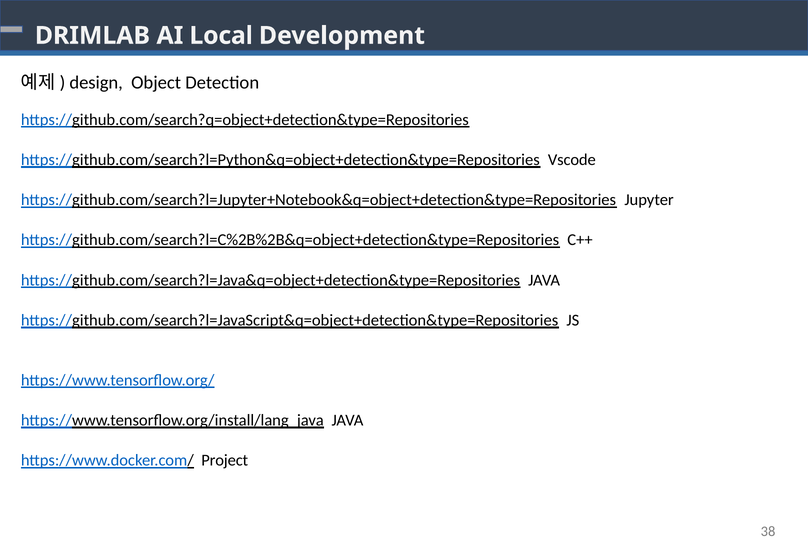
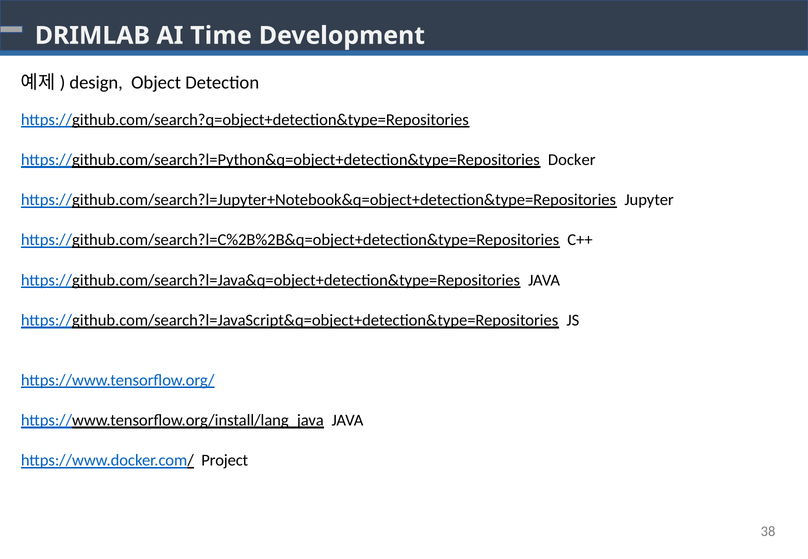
Local: Local -> Time (221, 36)
Vscode: Vscode -> Docker (572, 160)
